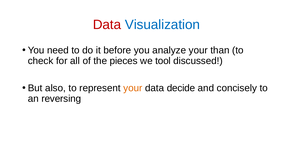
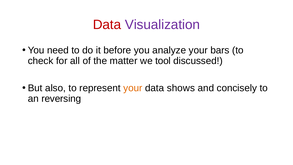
Visualization colour: blue -> purple (162, 25)
than: than -> bars (220, 50)
pieces: pieces -> matter (124, 61)
decide: decide -> shows (181, 88)
